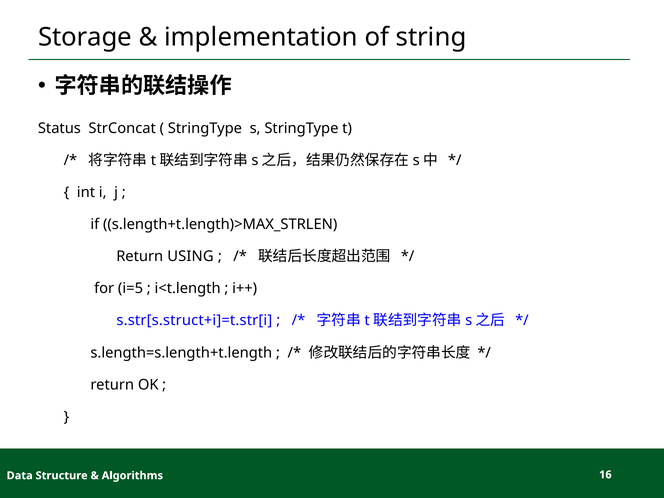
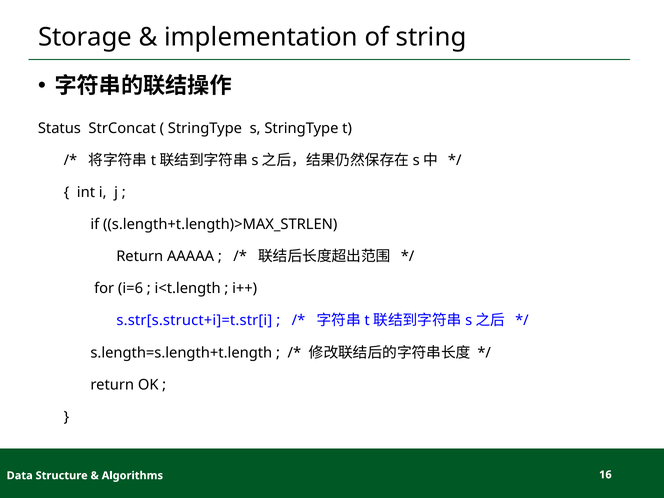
USING: USING -> AAAAA (191, 256)
i=5: i=5 -> i=6 (131, 289)
